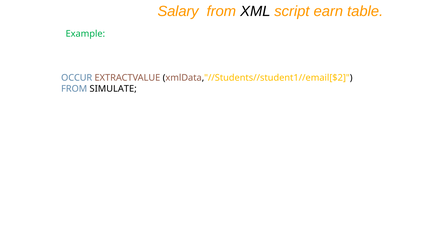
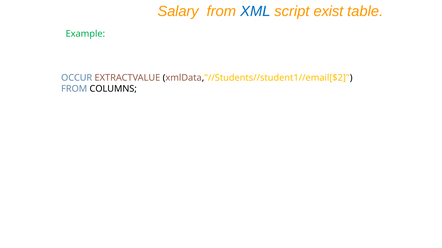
XML colour: black -> blue (255, 12)
earn: earn -> exist (328, 12)
SIMULATE: SIMULATE -> COLUMNS (113, 89)
